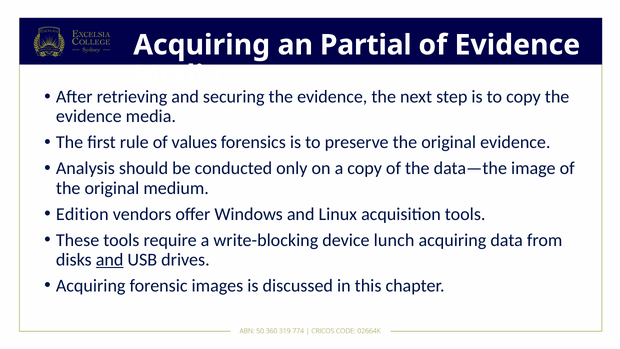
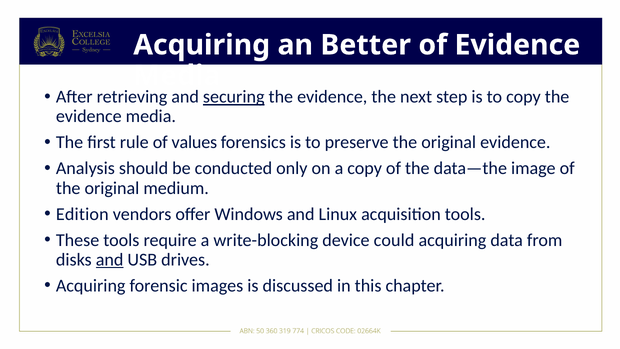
Partial: Partial -> Better (366, 45)
securing underline: none -> present (234, 97)
lunch: lunch -> could (394, 240)
